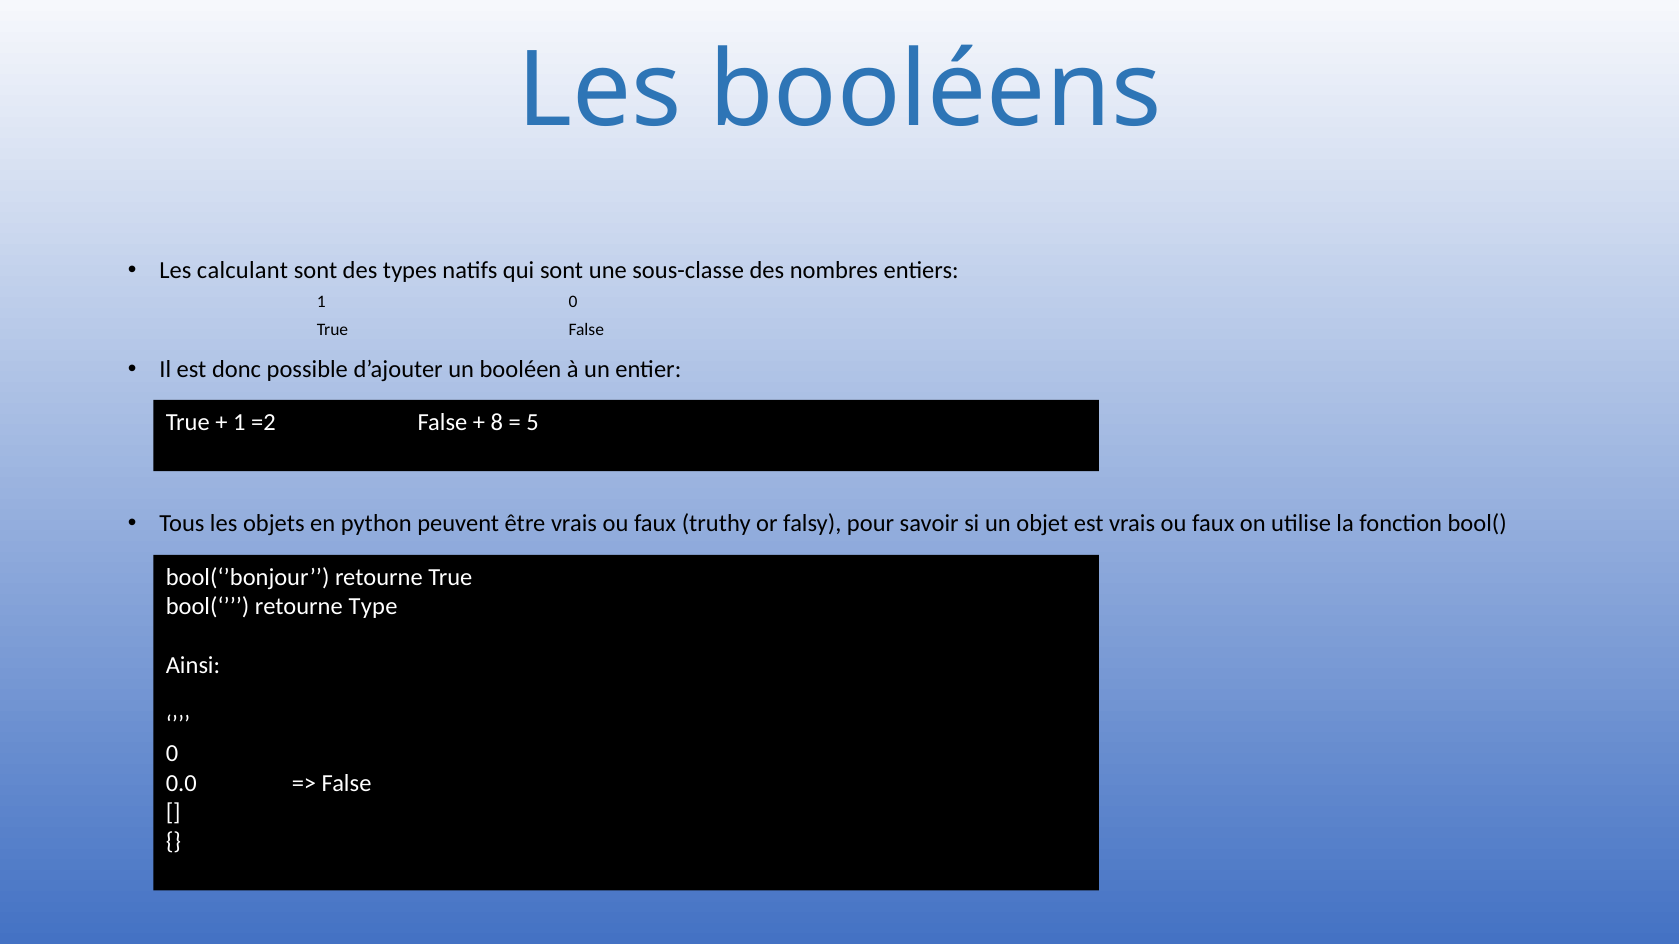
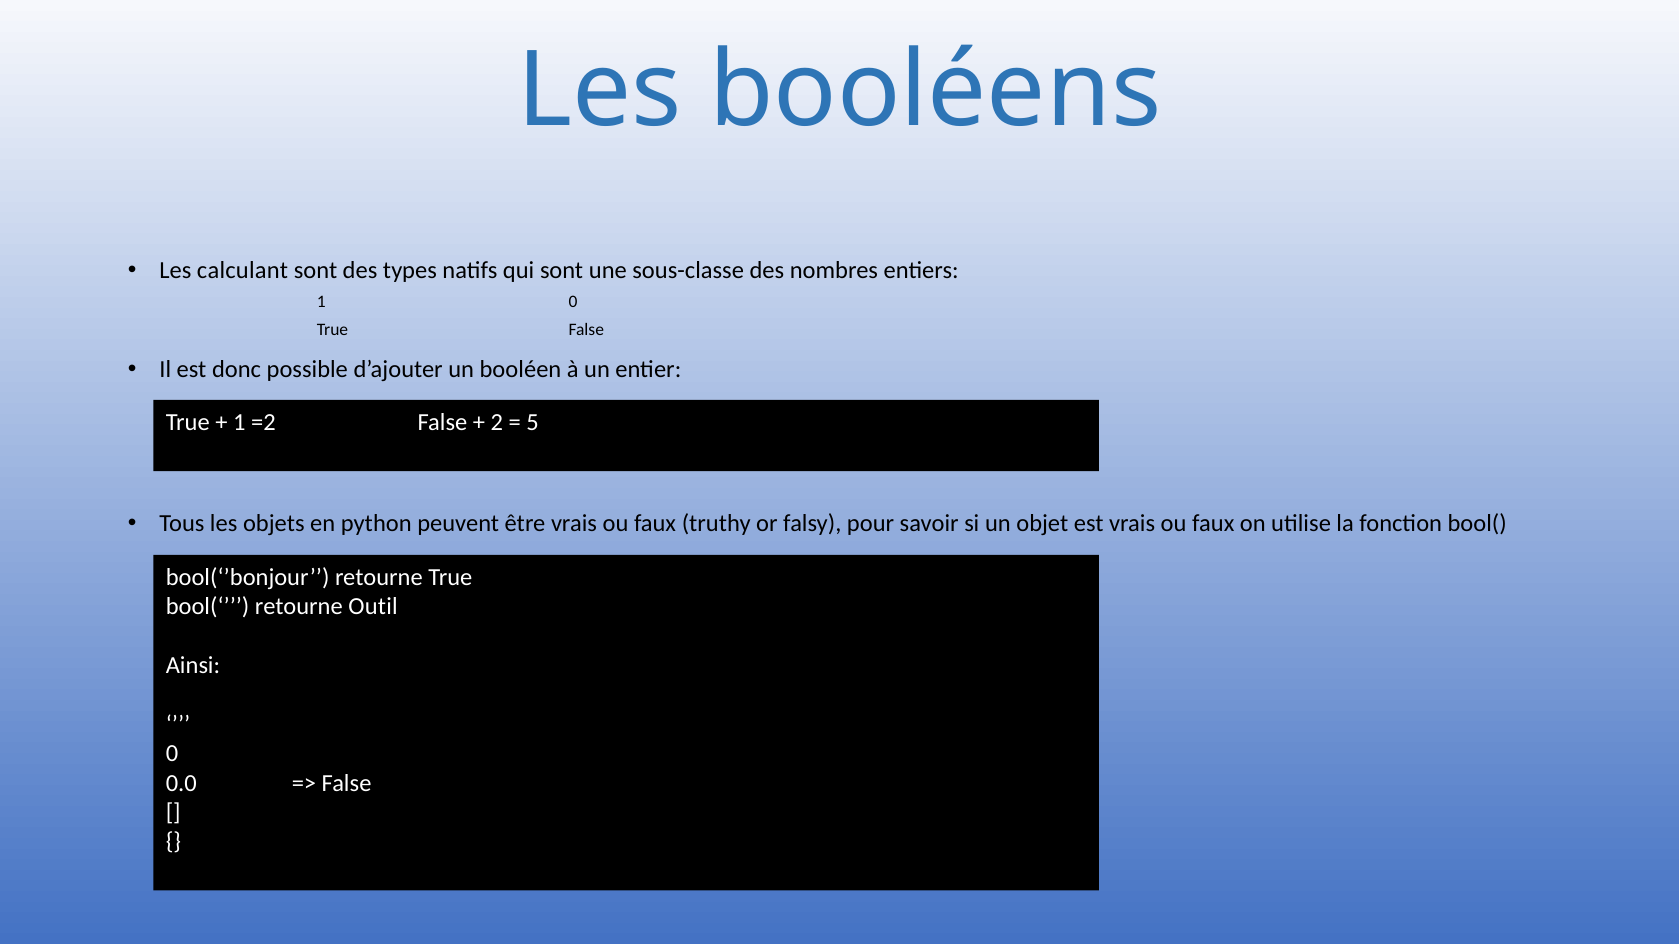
8: 8 -> 2 (497, 423)
Type: Type -> Outil (373, 607)
